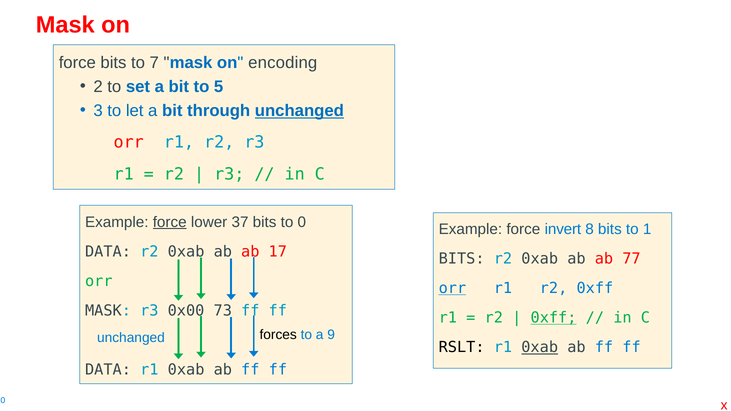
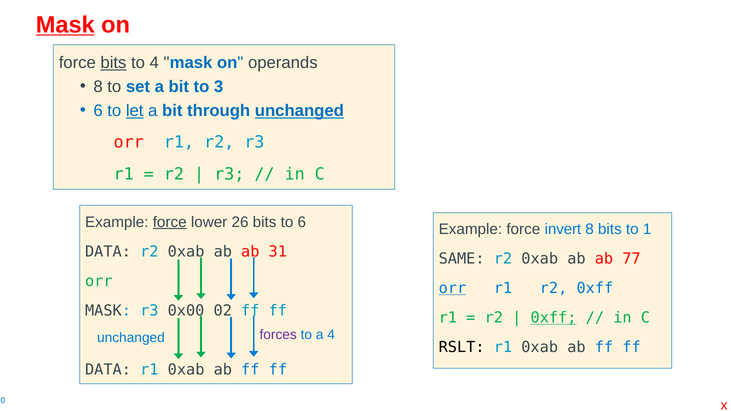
Mask underline: none -> present (65, 25)
bits underline: none -> present (113, 63)
to 7: 7 -> 4 (154, 63)
encoding: encoding -> operands (283, 63)
2: 2 -> 8 (98, 87)
5: 5 -> 3 (219, 87)
3: 3 -> 6 (98, 111)
let underline: none -> present (135, 111)
37: 37 -> 26 (240, 222)
to 0: 0 -> 6 (302, 222)
17: 17 -> 31 (278, 252)
BITS: BITS -> SAME (462, 259)
73: 73 -> 02 (223, 311)
forces colour: black -> purple (278, 335)
a 9: 9 -> 4 (331, 335)
0xab underline: present -> none (540, 347)
